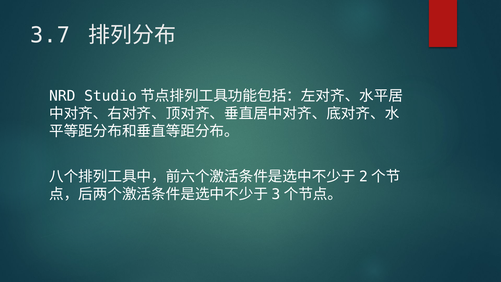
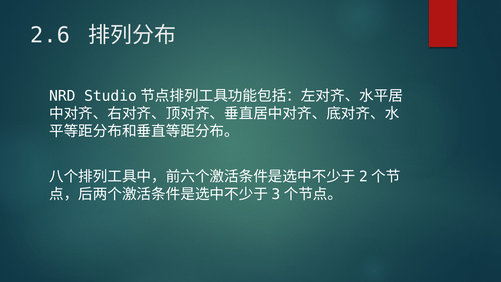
3.7: 3.7 -> 2.6 (50, 35)
